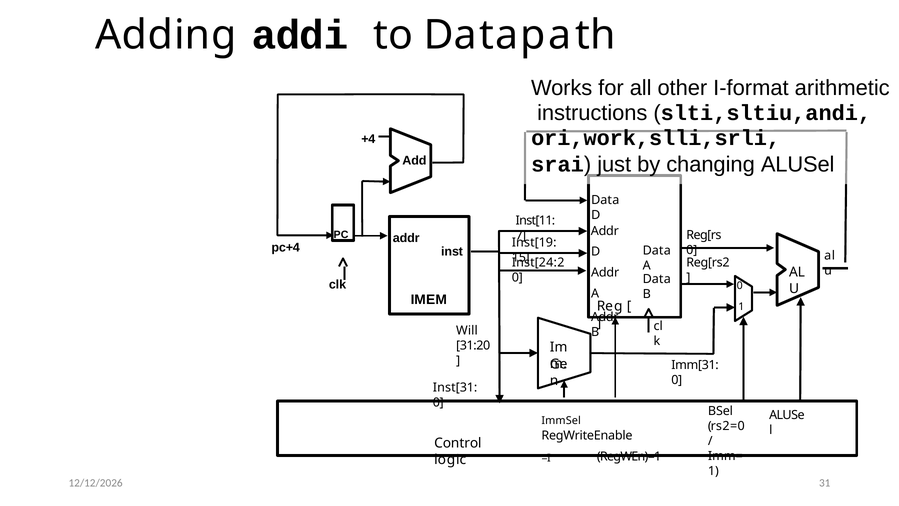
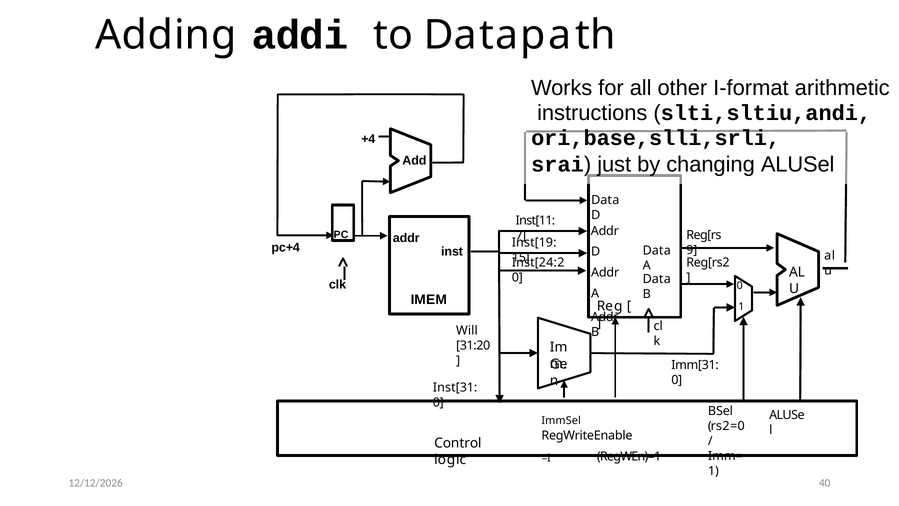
ori,work,slli,srli: ori,work,slli,srli -> ori,base,slli,srli (656, 138)
0: 0 -> 9 (692, 250)
31: 31 -> 40 (825, 483)
